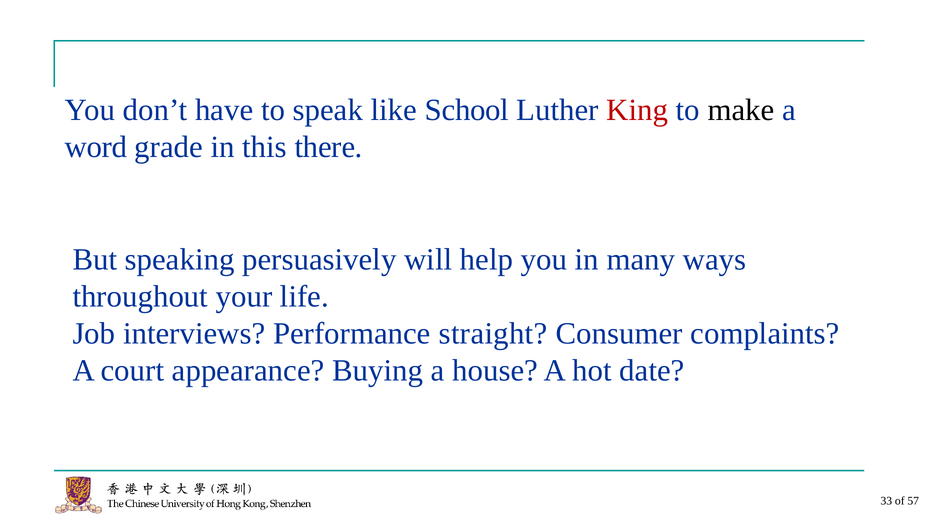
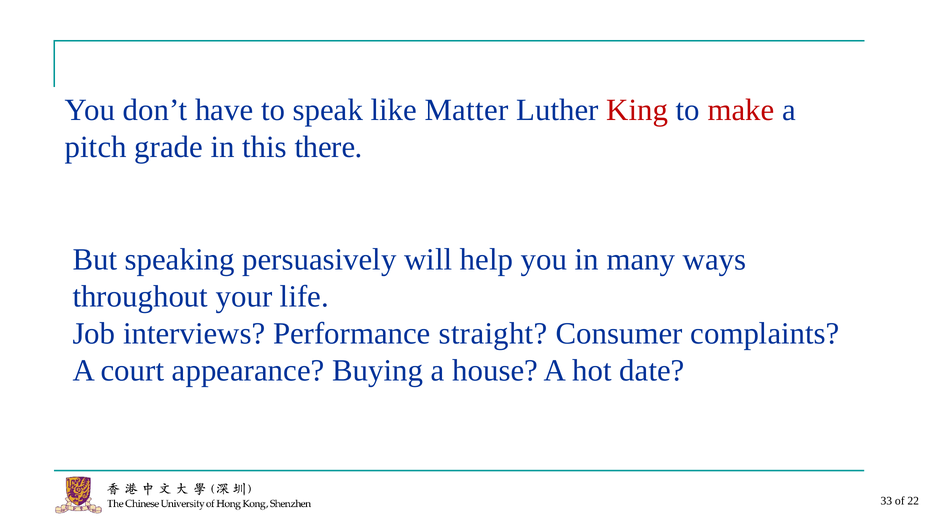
School: School -> Matter (467, 110)
make colour: black -> red (741, 110)
word: word -> pitch (96, 147)
57: 57 -> 22 (913, 501)
